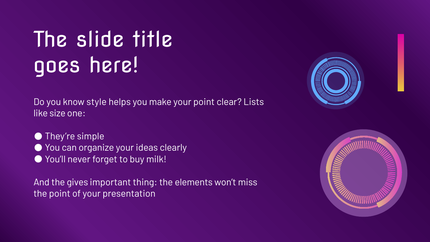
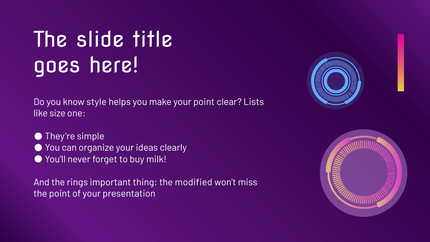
gives: gives -> rings (77, 182)
elements: elements -> modified (194, 182)
